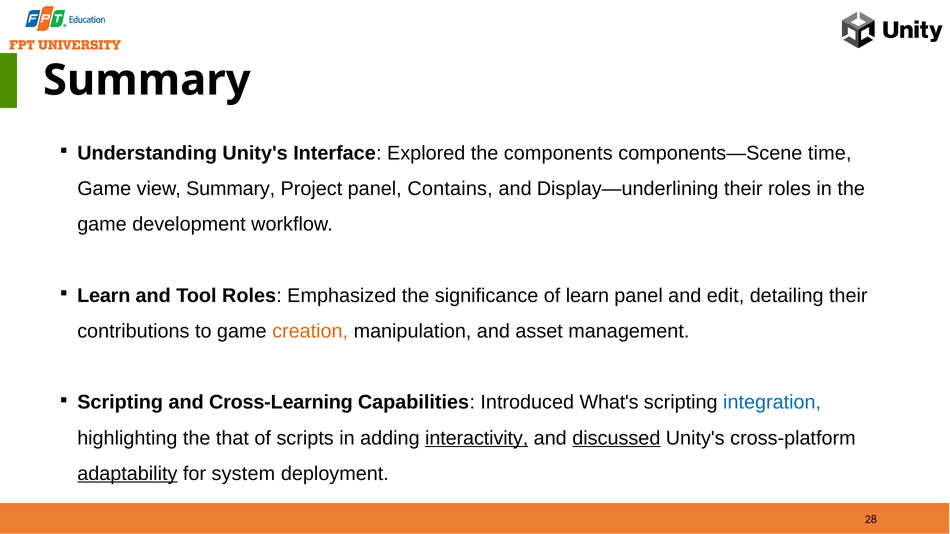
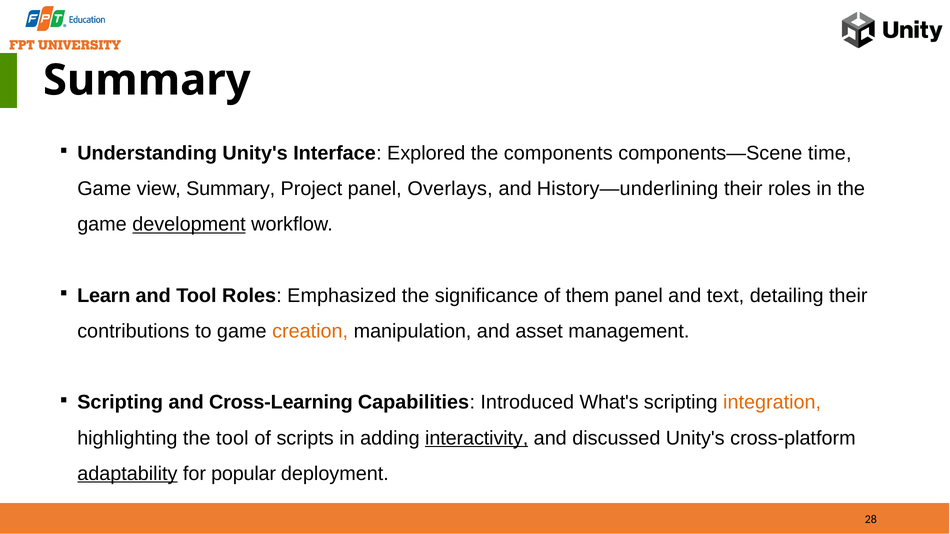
Contains: Contains -> Overlays (450, 189)
Display—underlining: Display—underlining -> History—underlining (628, 189)
development underline: none -> present (189, 225)
of learn: learn -> them (587, 296)
edit: edit -> text (726, 296)
integration colour: blue -> orange (772, 403)
the that: that -> tool (232, 438)
discussed underline: present -> none (616, 438)
system: system -> popular (244, 474)
